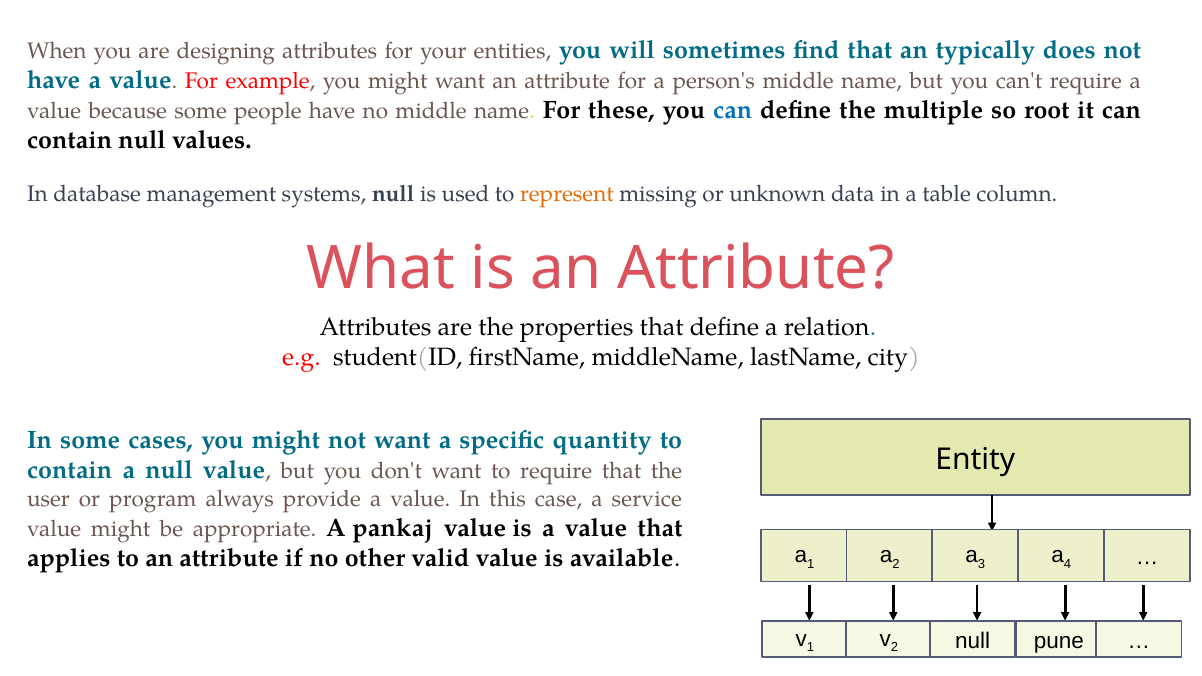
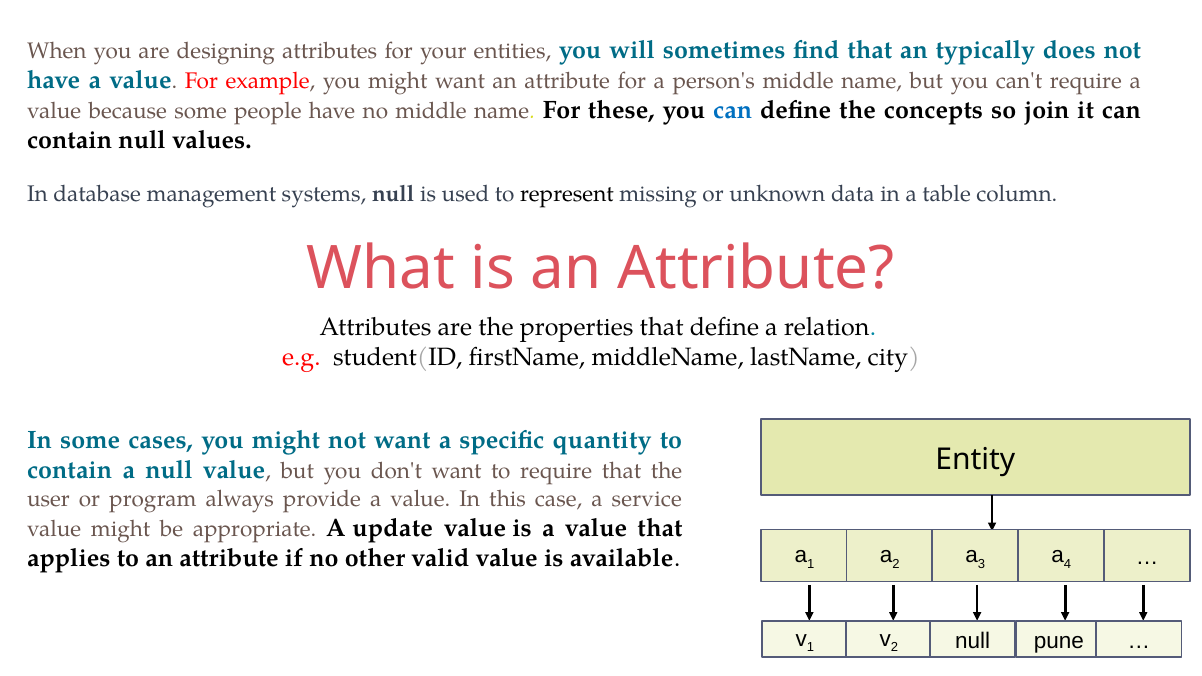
multiple: multiple -> concepts (933, 110)
root: root -> join (1047, 110)
represent colour: orange -> black (567, 194)
pankaj: pankaj -> update (393, 528)
